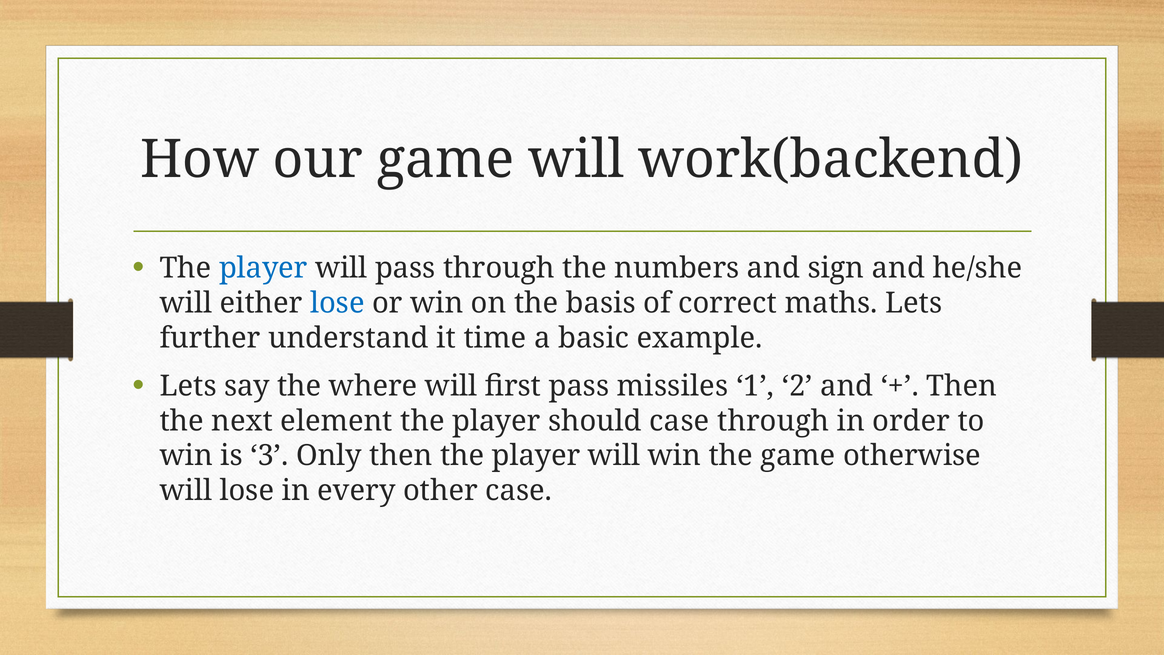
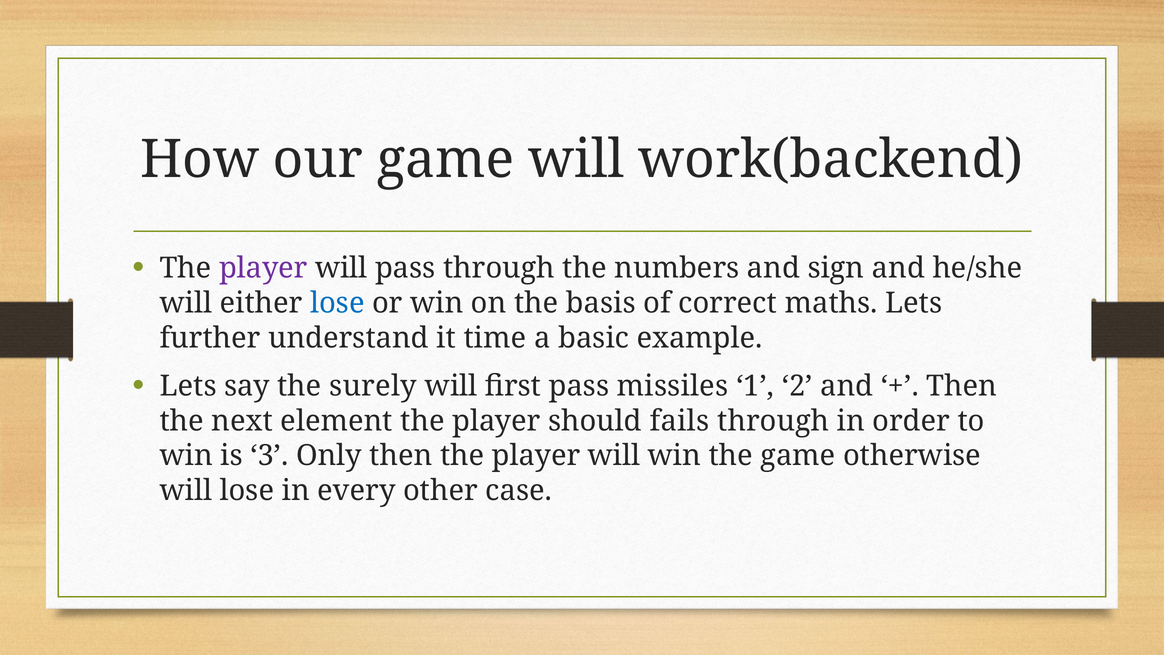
player colour: blue -> purple (263, 268)
where: where -> surely (373, 386)
should case: case -> fails (679, 421)
